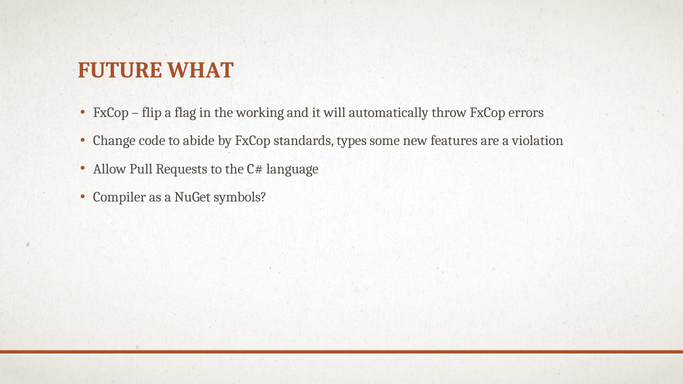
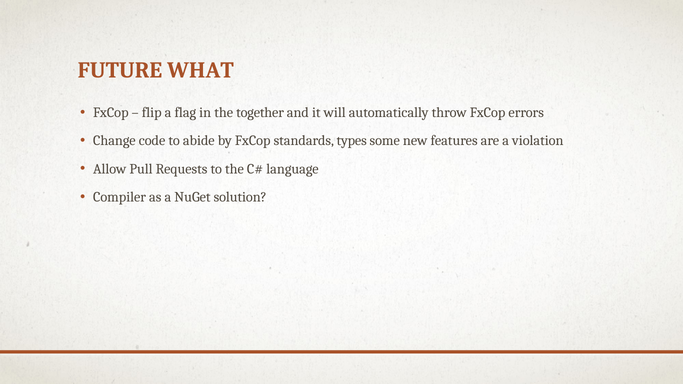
working: working -> together (260, 113)
symbols: symbols -> solution (240, 197)
